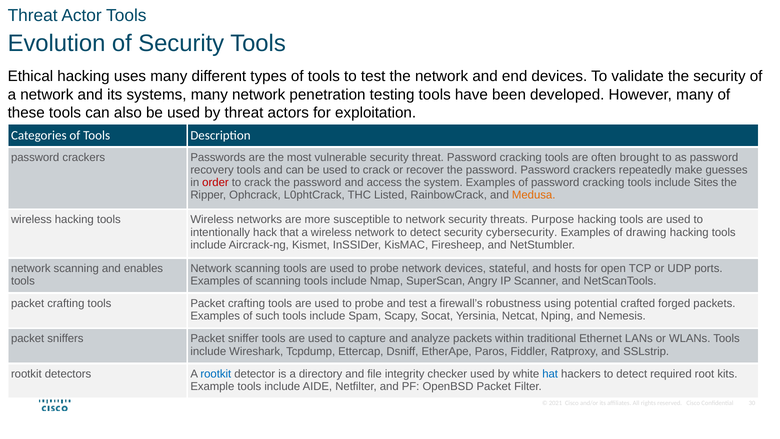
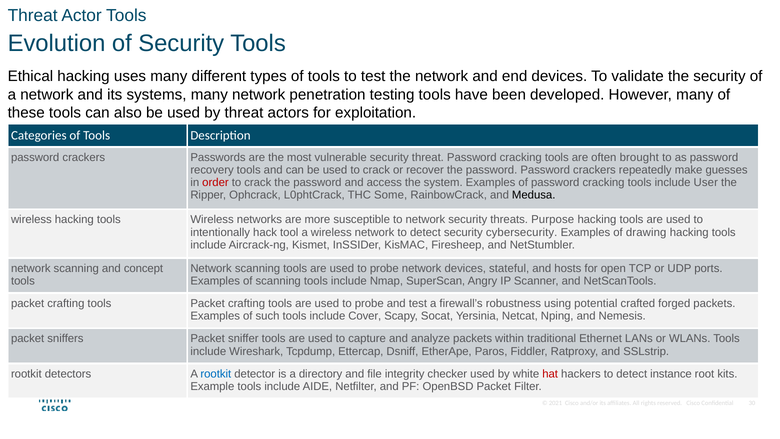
Sites: Sites -> User (706, 182)
Listed: Listed -> Some (391, 195)
Medusa colour: orange -> black (534, 195)
that: that -> tool (289, 232)
enables: enables -> concept (143, 268)
Spam: Spam -> Cover (365, 316)
hat colour: blue -> red (550, 374)
required: required -> instance (671, 374)
